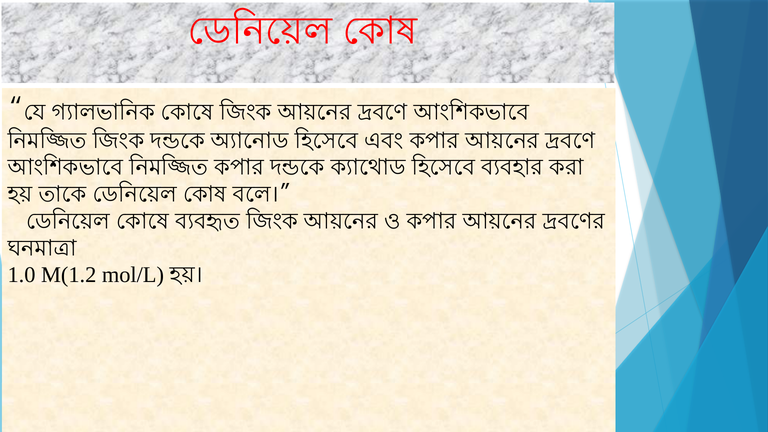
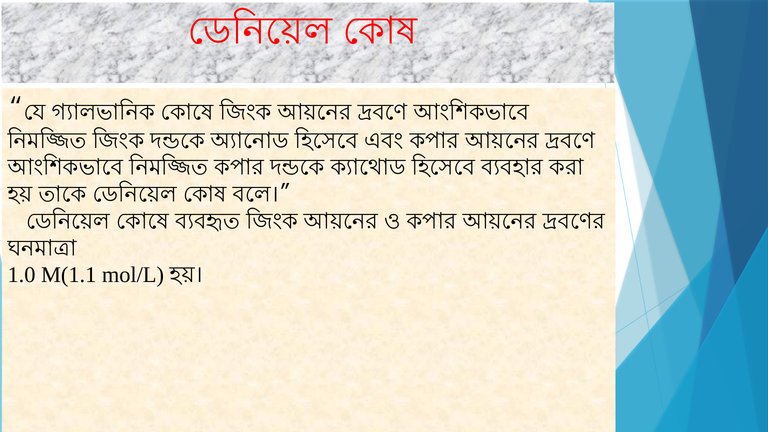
M(1.2: M(1.2 -> M(1.1 (69, 275)
